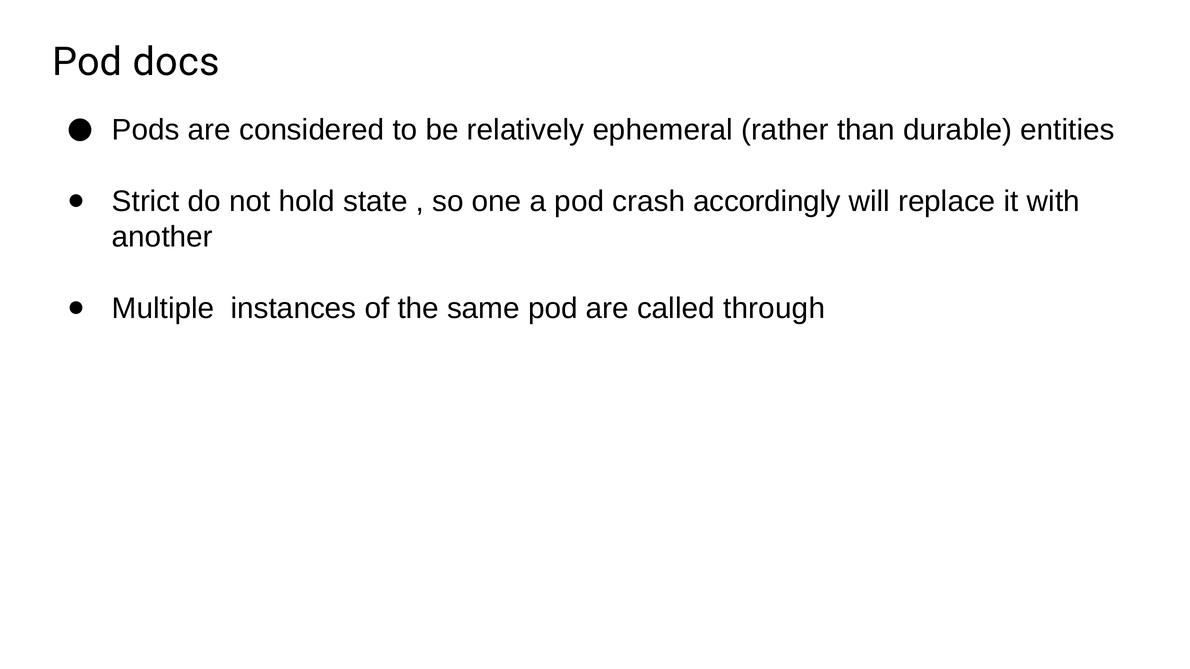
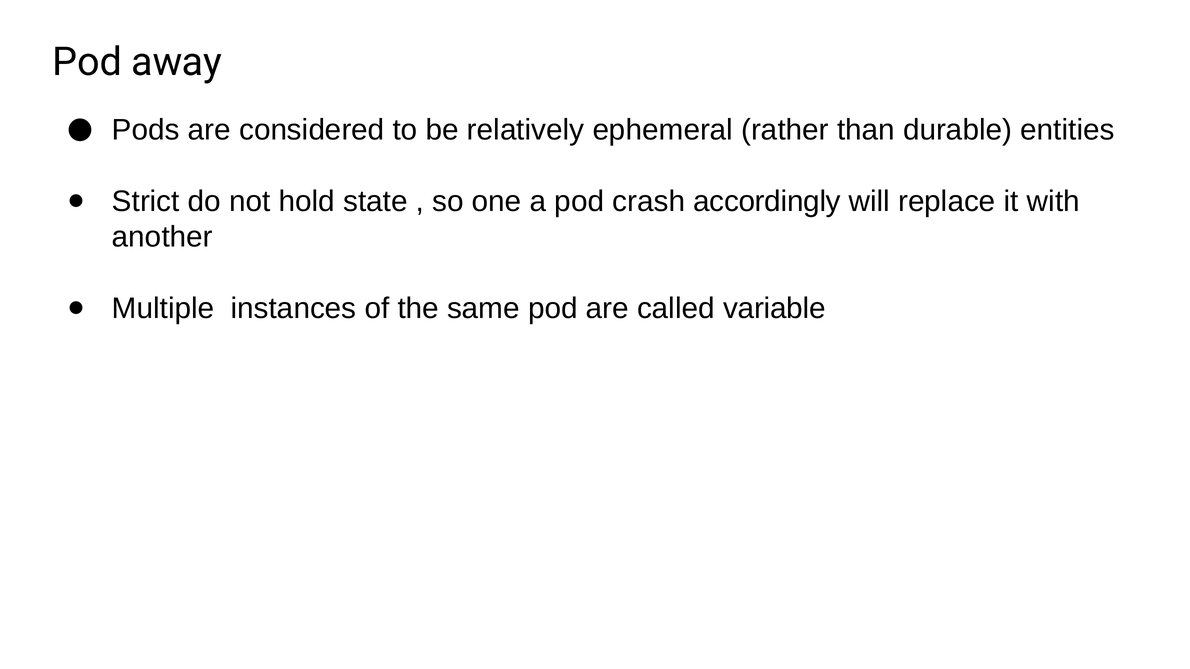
docs: docs -> away (177, 62)
through: through -> variable (774, 308)
